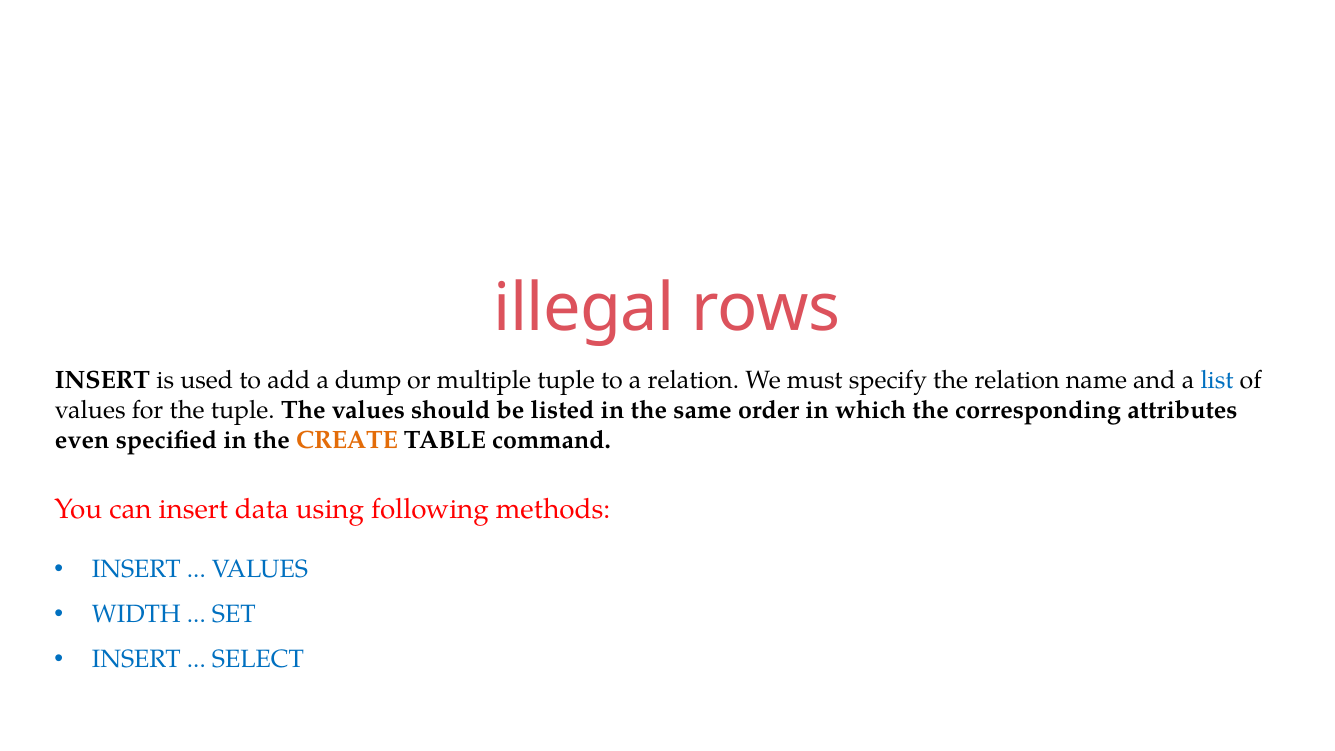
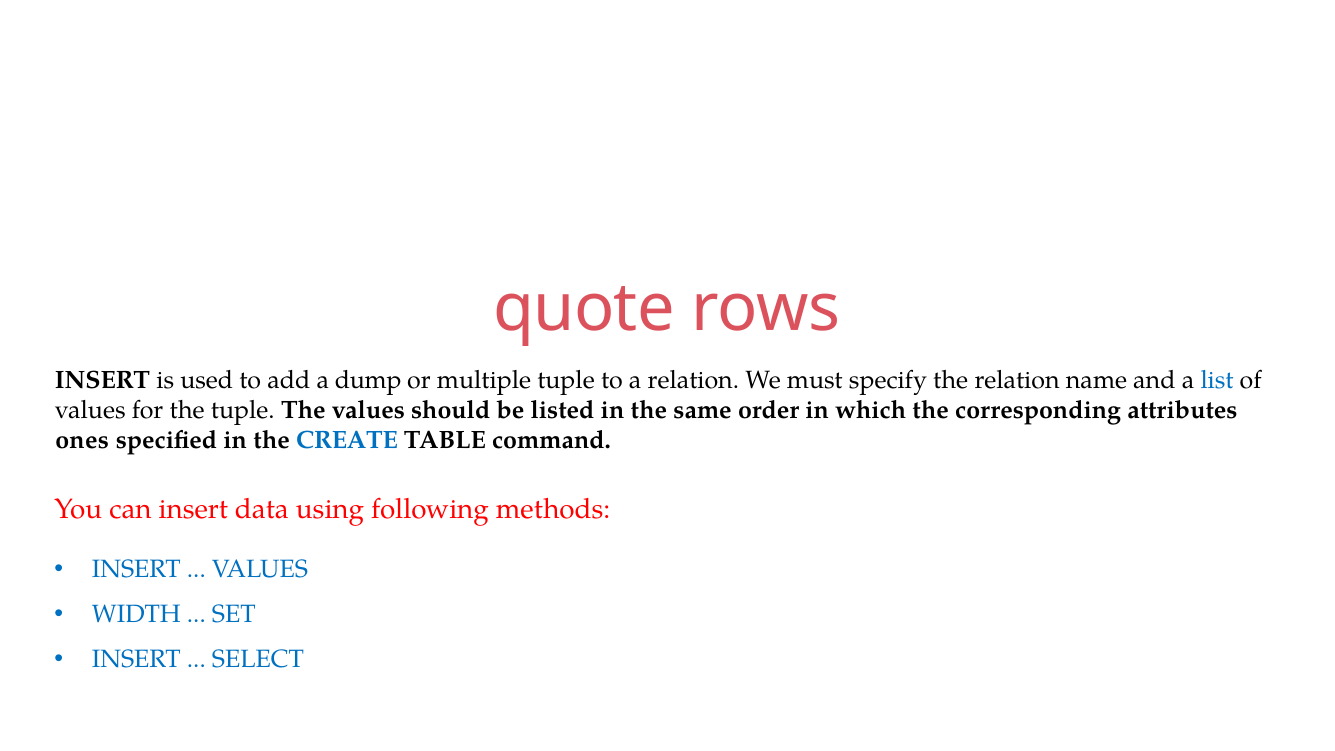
illegal: illegal -> quote (584, 308)
even: even -> ones (82, 441)
CREATE colour: orange -> blue (347, 441)
